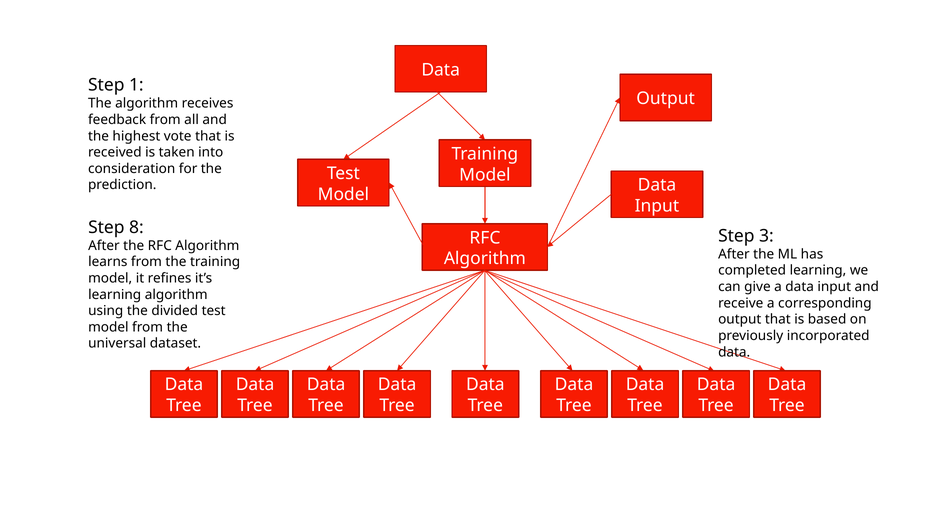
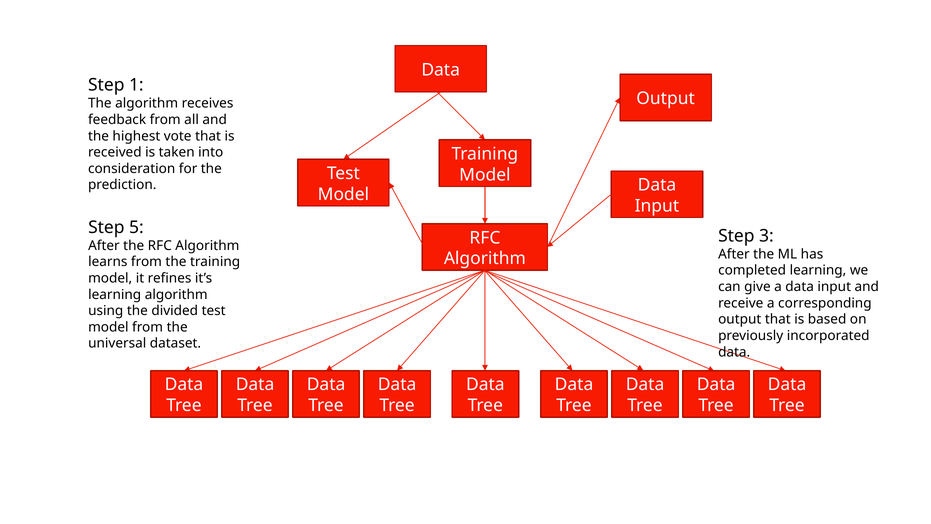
8: 8 -> 5 (136, 227)
